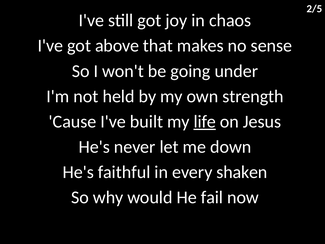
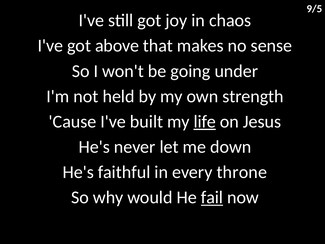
2/5: 2/5 -> 9/5 (314, 9)
shaken: shaken -> throne (242, 172)
fail underline: none -> present (212, 197)
